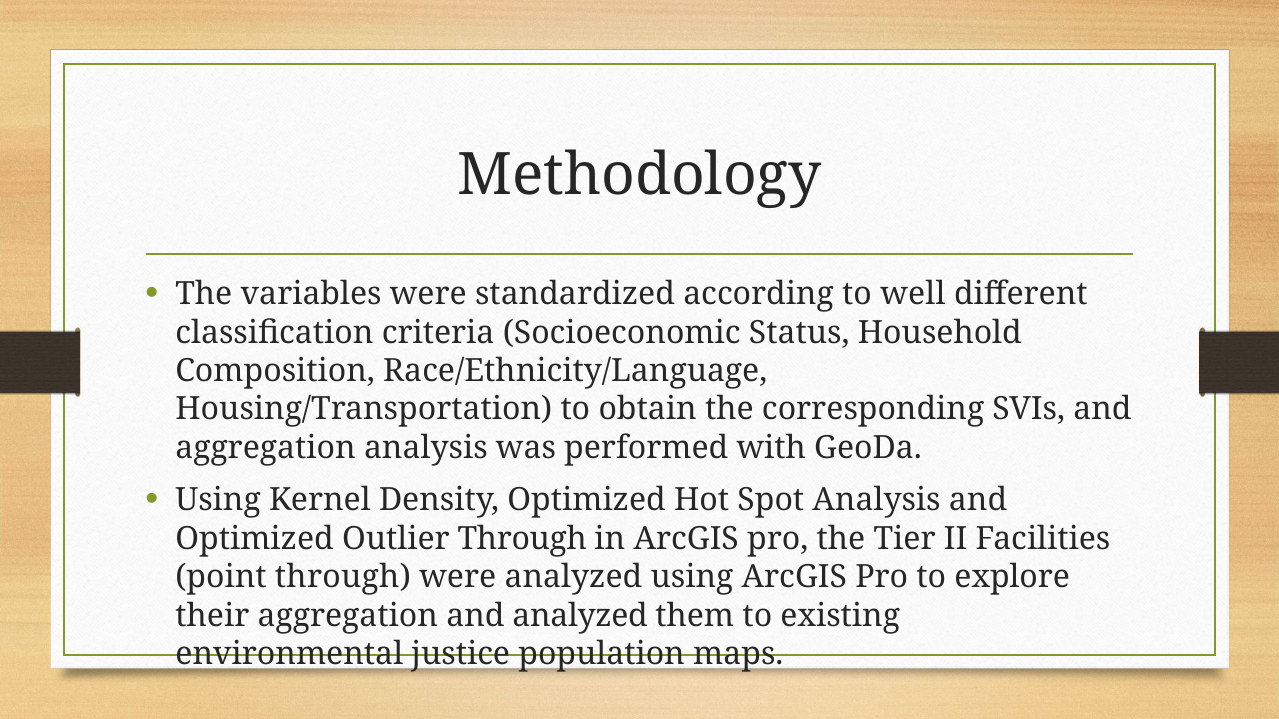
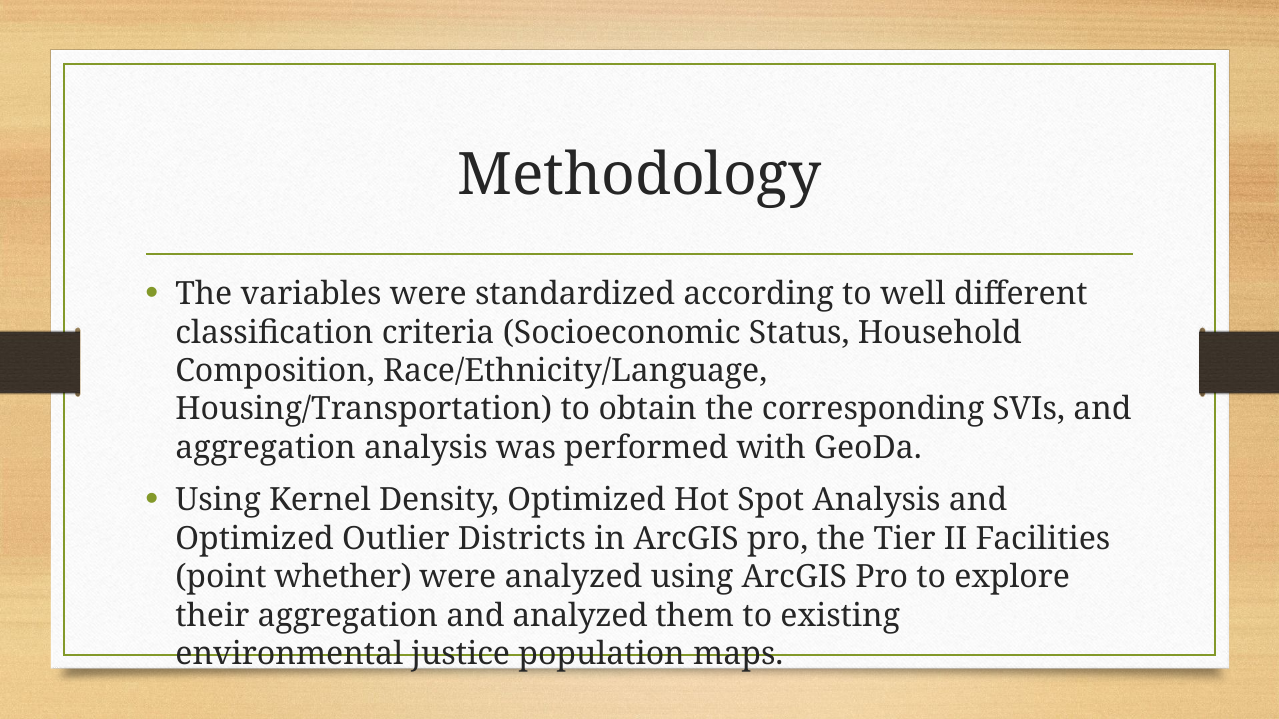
Outlier Through: Through -> Districts (522, 539)
point through: through -> whether (343, 577)
